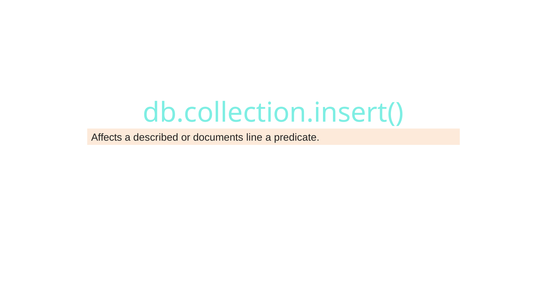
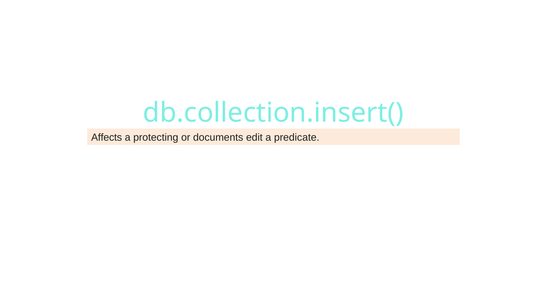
described: described -> protecting (156, 137)
line: line -> edit (254, 137)
